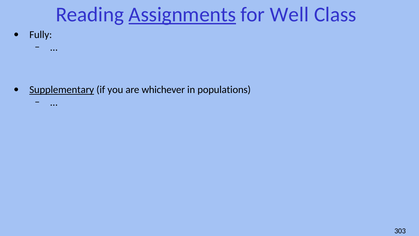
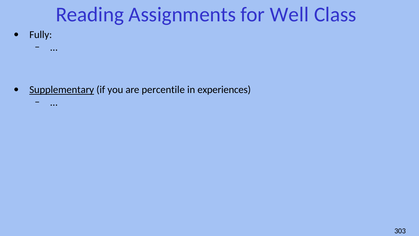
Assignments underline: present -> none (182, 15)
whichever: whichever -> percentile (163, 90)
populations: populations -> experiences (224, 90)
